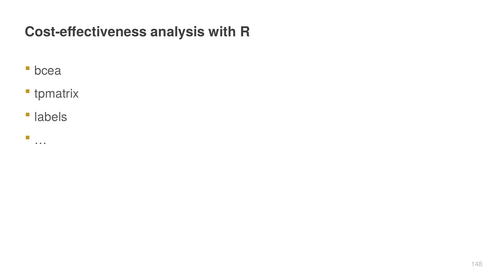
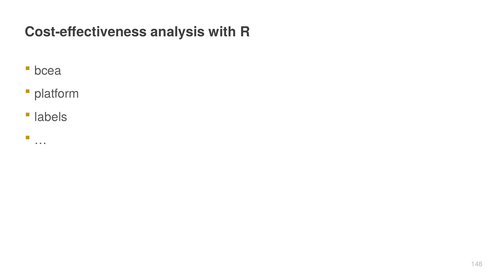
tpmatrix: tpmatrix -> platform (57, 94)
